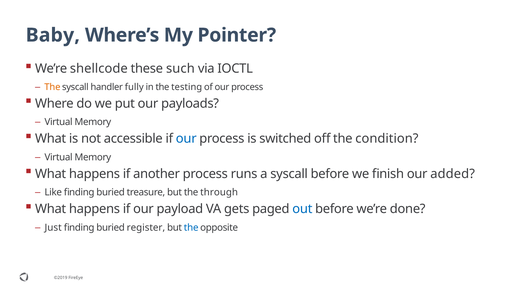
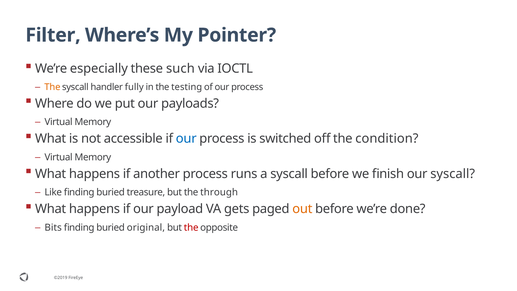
Baby: Baby -> Filter (53, 35)
shellcode: shellcode -> especially (99, 69)
our added: added -> syscall (453, 174)
out colour: blue -> orange (302, 209)
Just: Just -> Bits (53, 228)
register: register -> original (146, 228)
the colour: blue -> red (191, 228)
